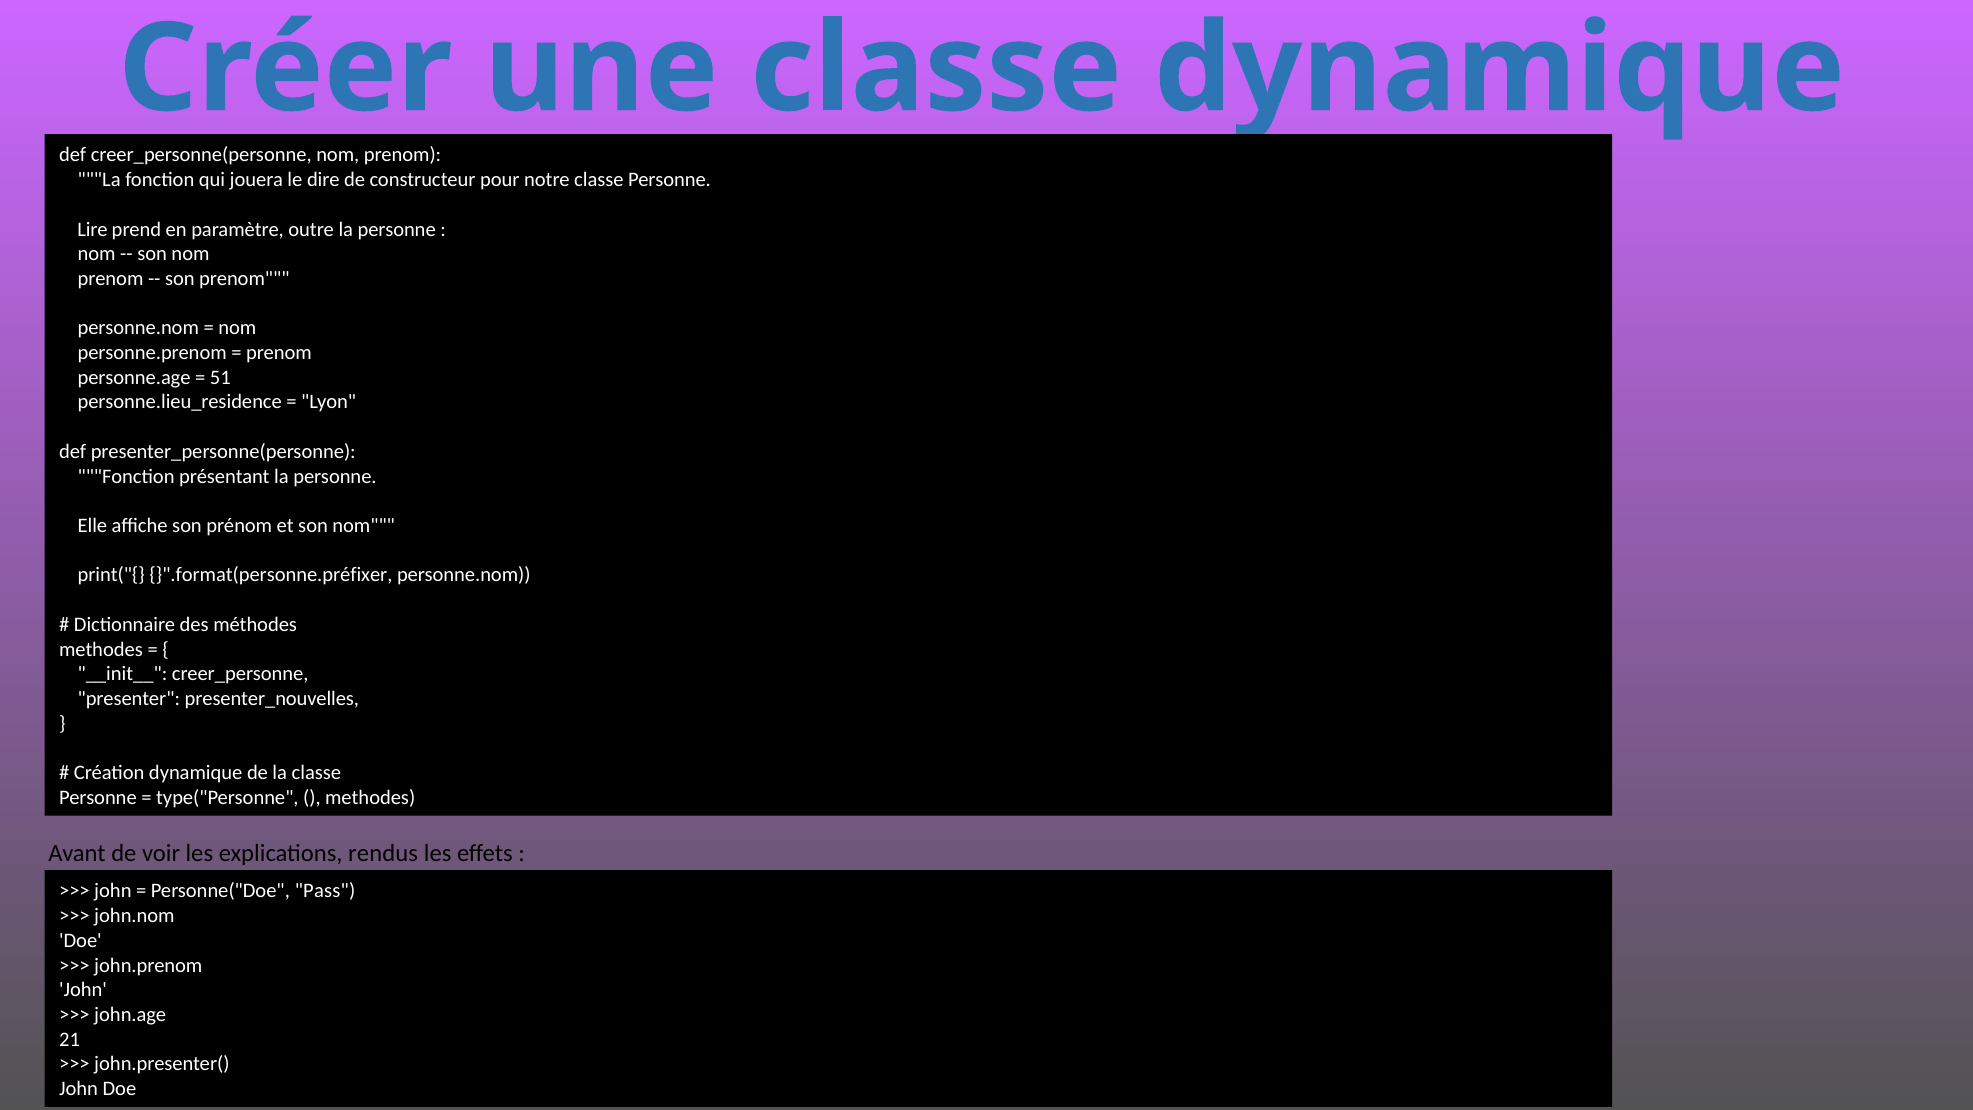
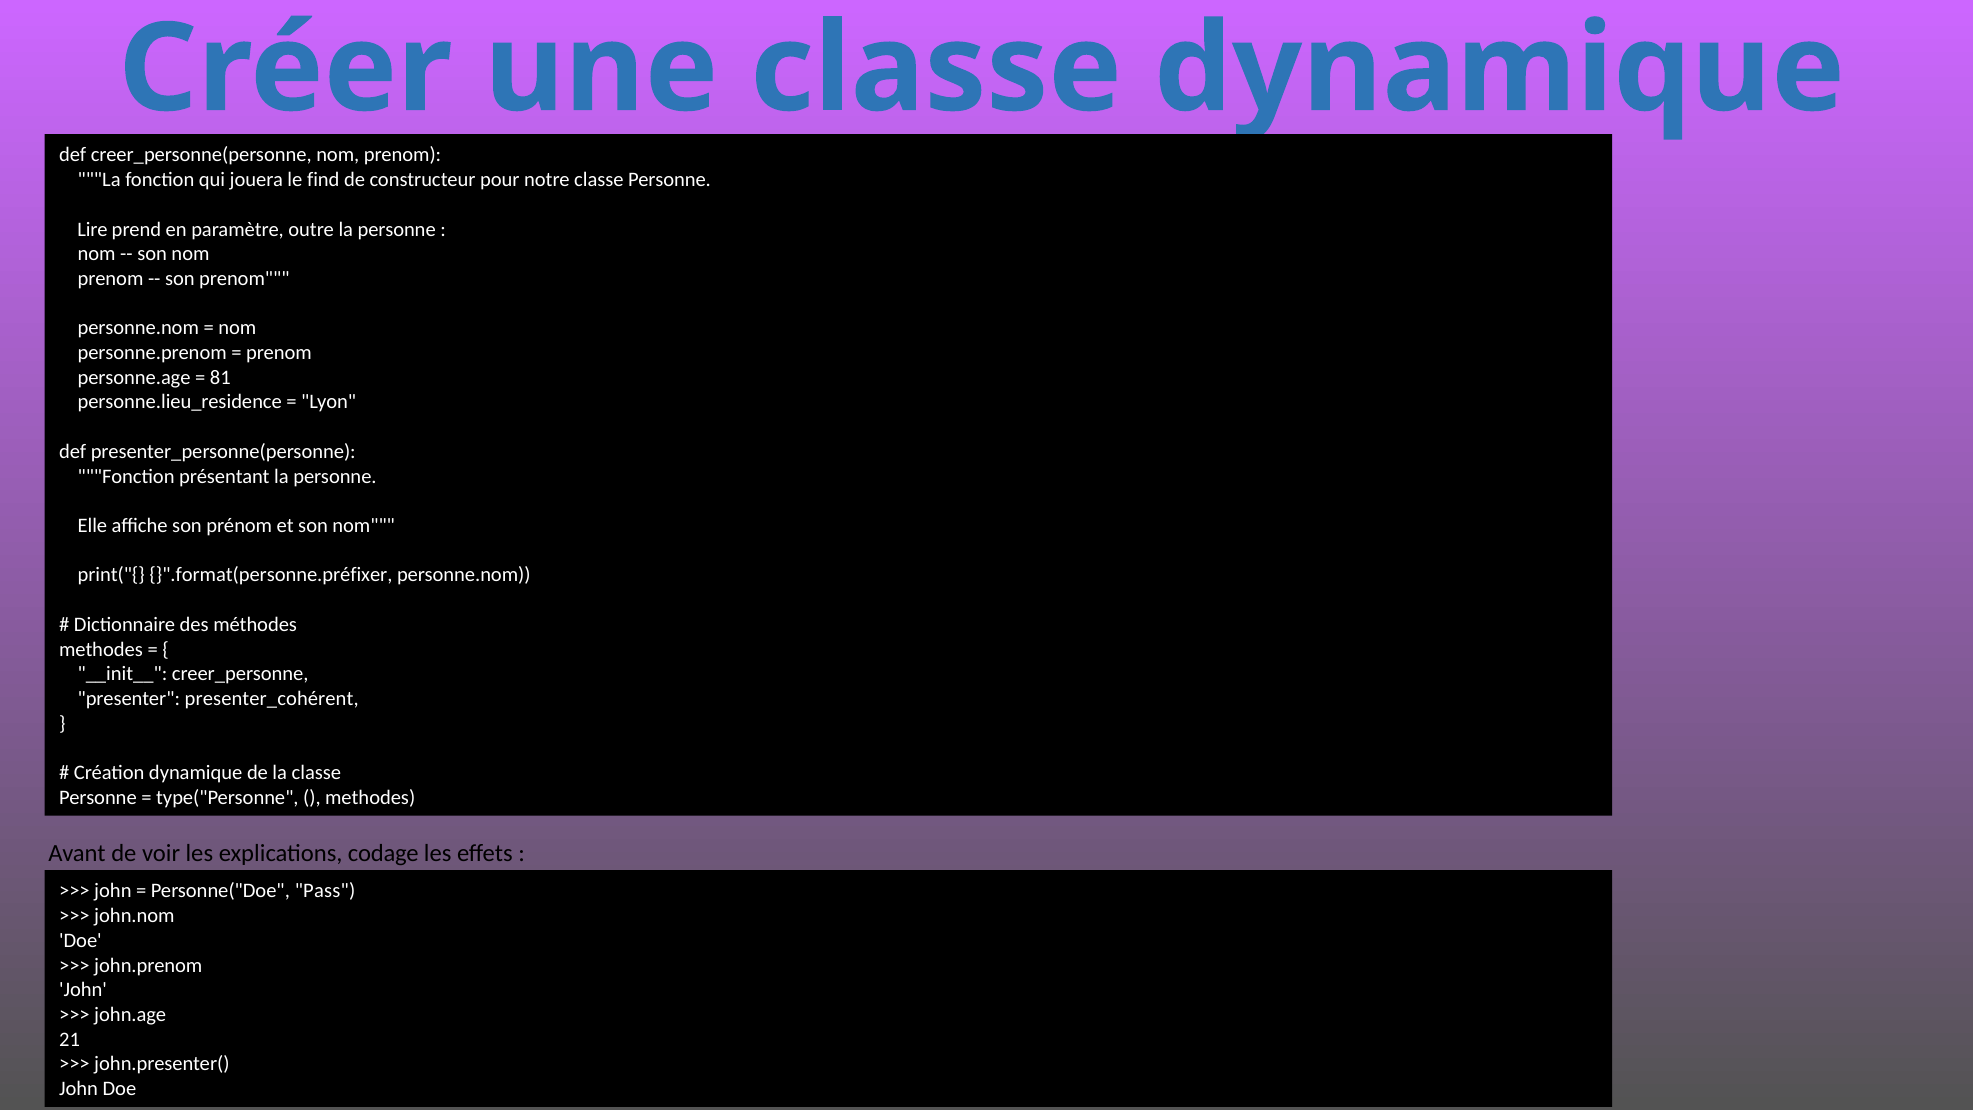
dire: dire -> find (323, 180)
51: 51 -> 81 (220, 377)
presenter_nouvelles: presenter_nouvelles -> presenter_cohérent (272, 699)
rendus: rendus -> codage (383, 854)
